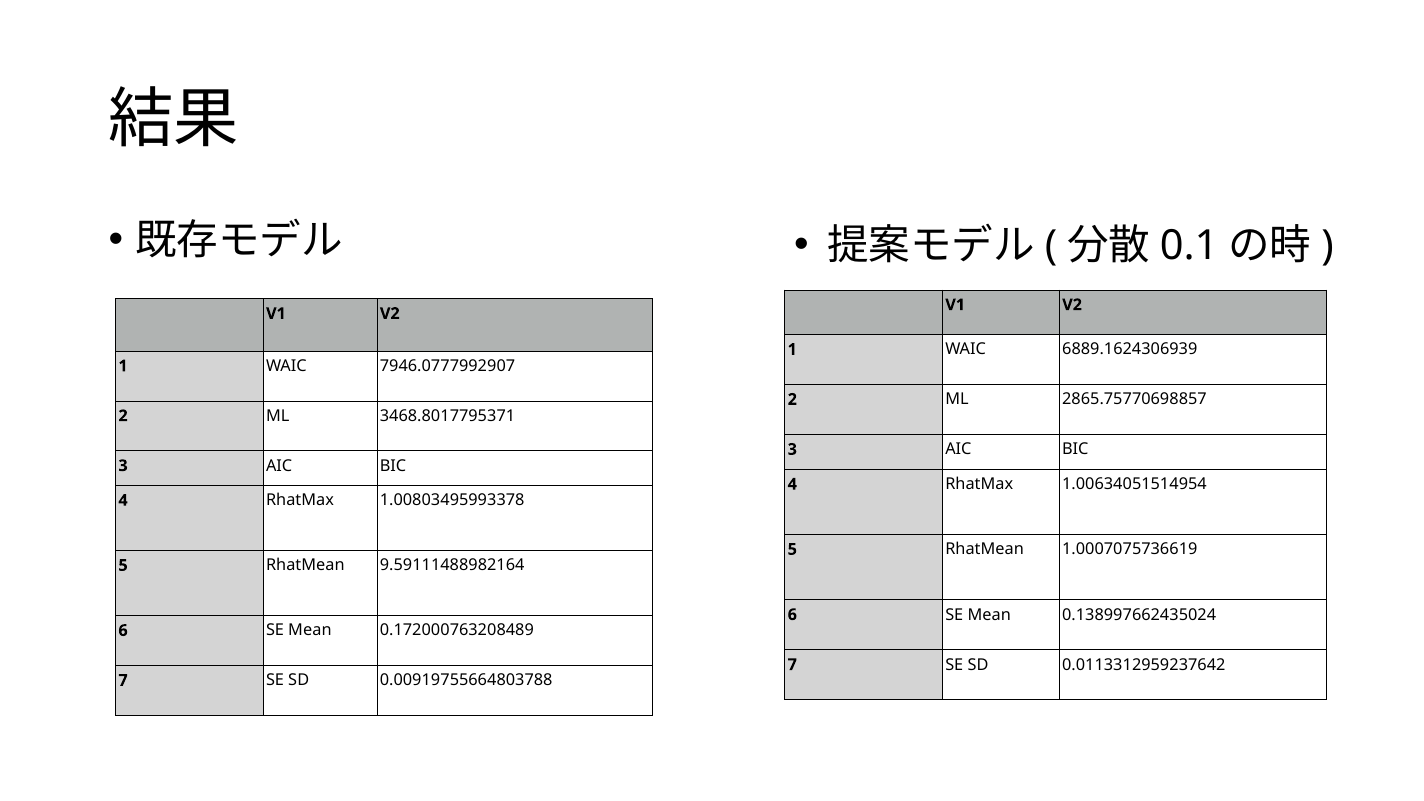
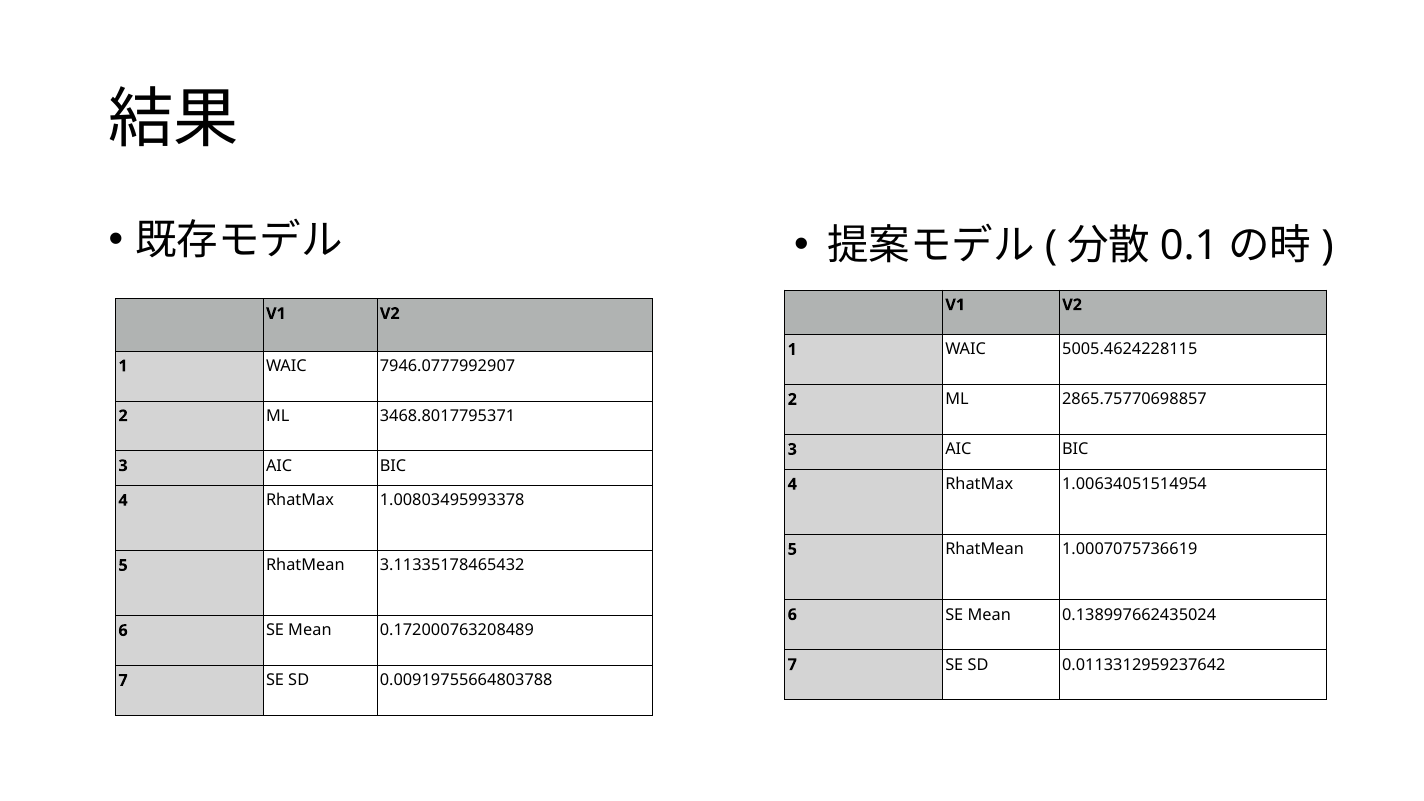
6889.1624306939: 6889.1624306939 -> 5005.4624228115 (1130, 349)
9.59111488982164: 9.59111488982164 -> 3.11335178465432 (452, 565)
